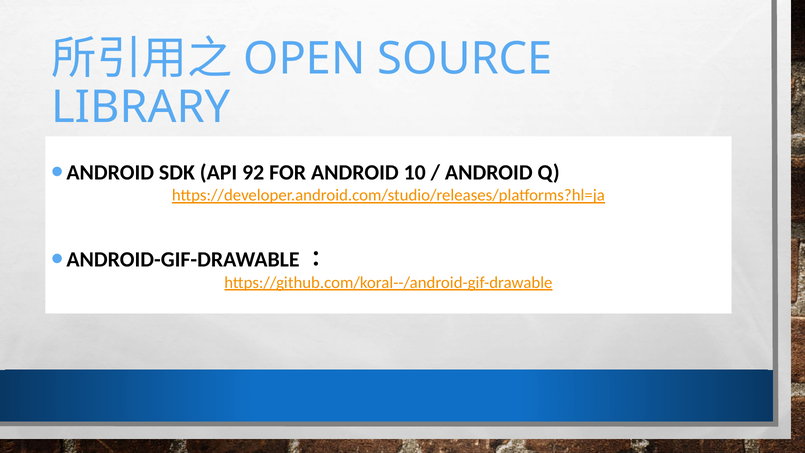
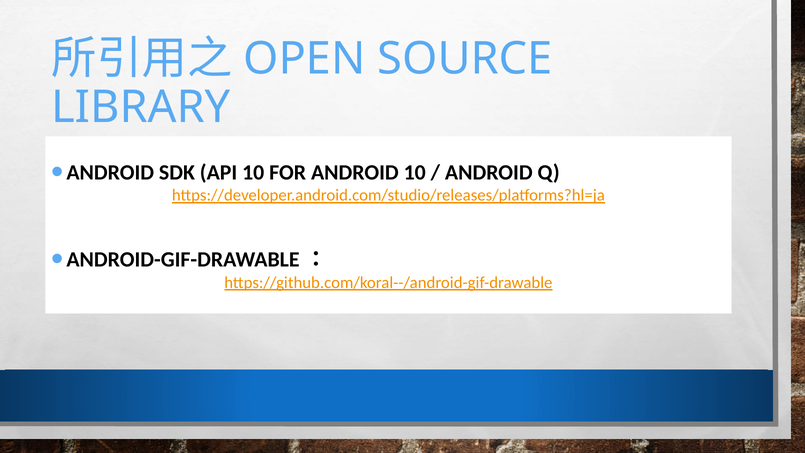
API 92: 92 -> 10 (253, 172)
